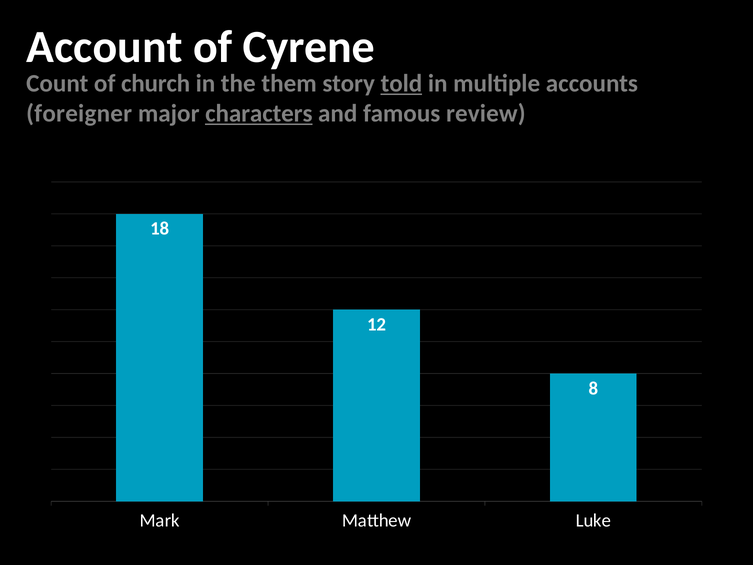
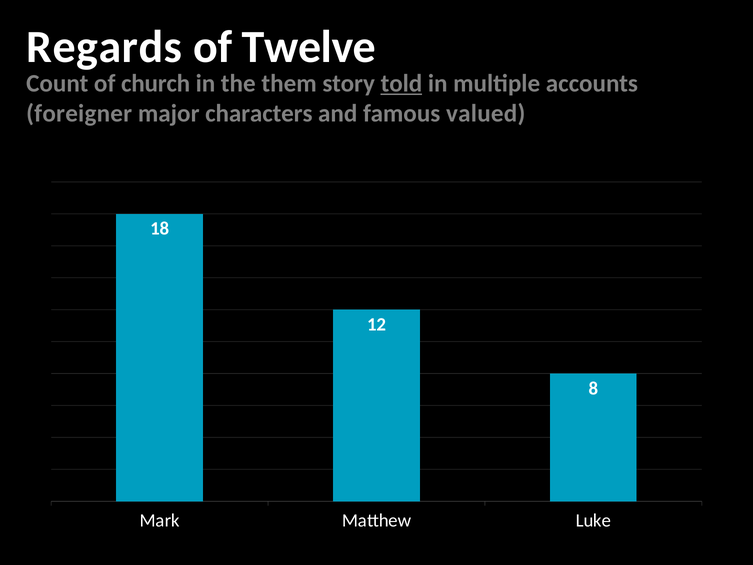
Account: Account -> Regards (104, 47)
Cyrene: Cyrene -> Twelve (309, 47)
characters underline: present -> none (259, 113)
review: review -> valued (486, 113)
